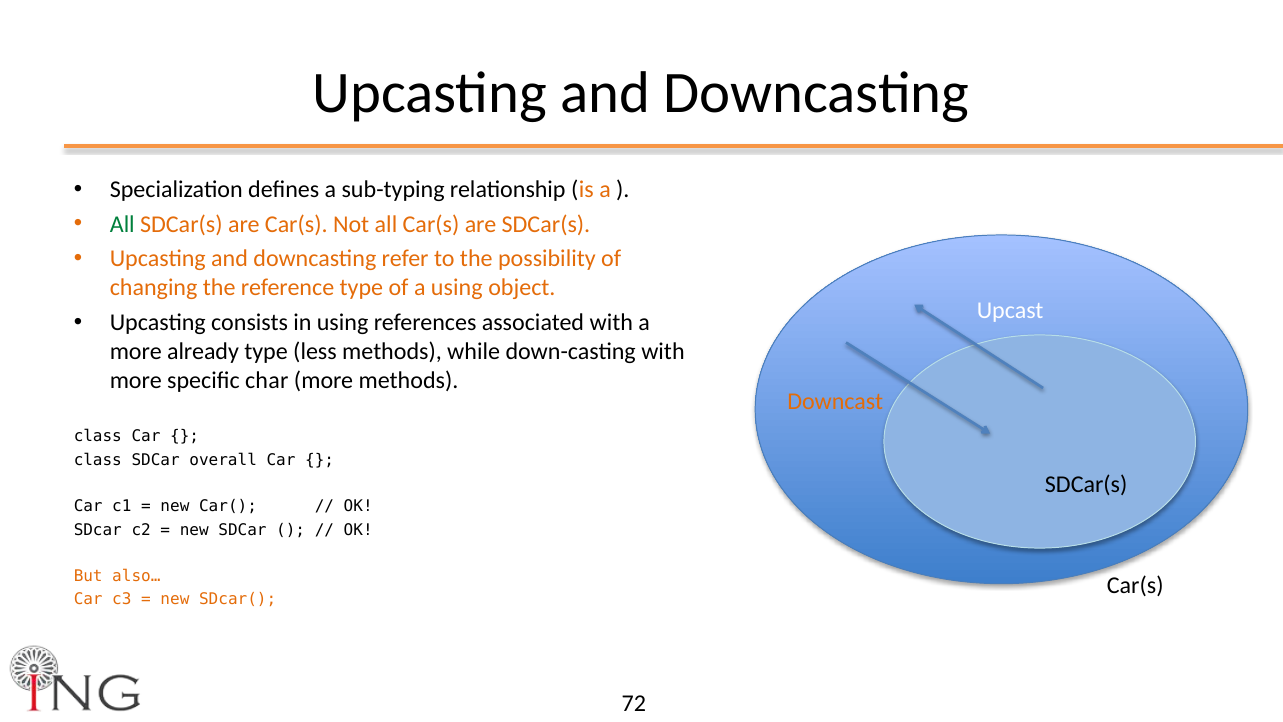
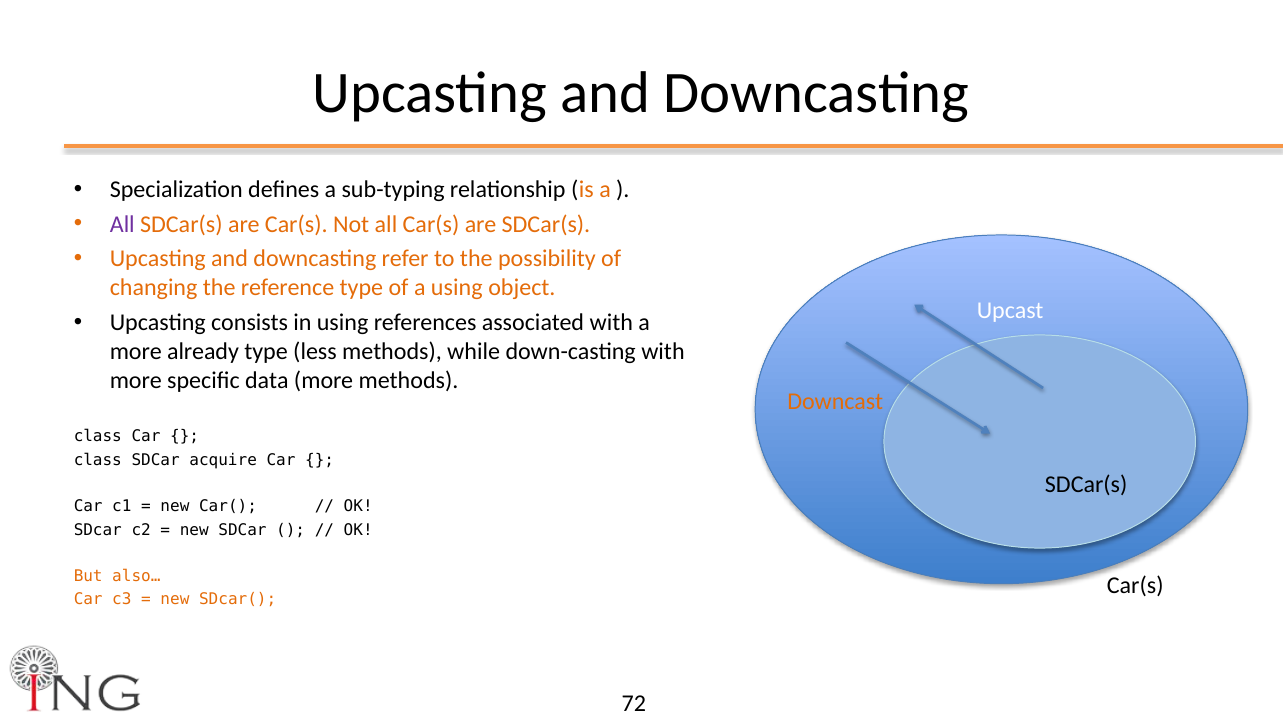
All colour: green -> purple (122, 224)
char: char -> data (267, 380)
overall: overall -> acquire (223, 460)
